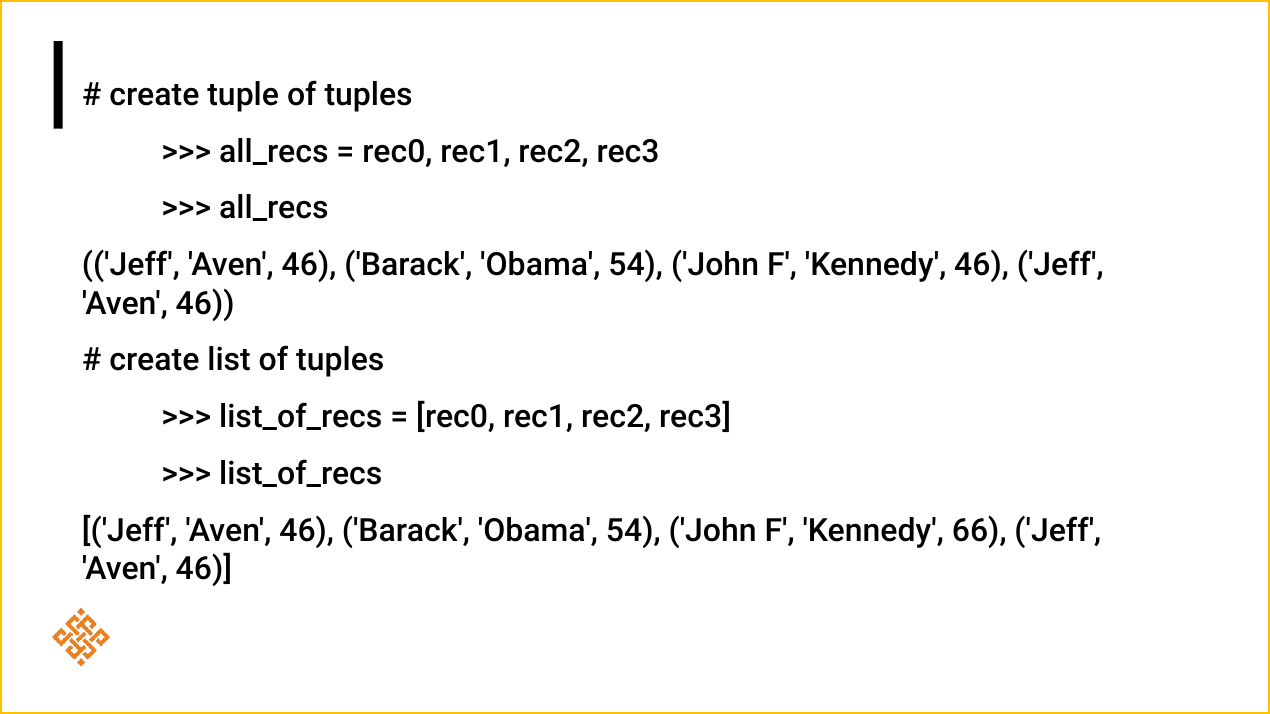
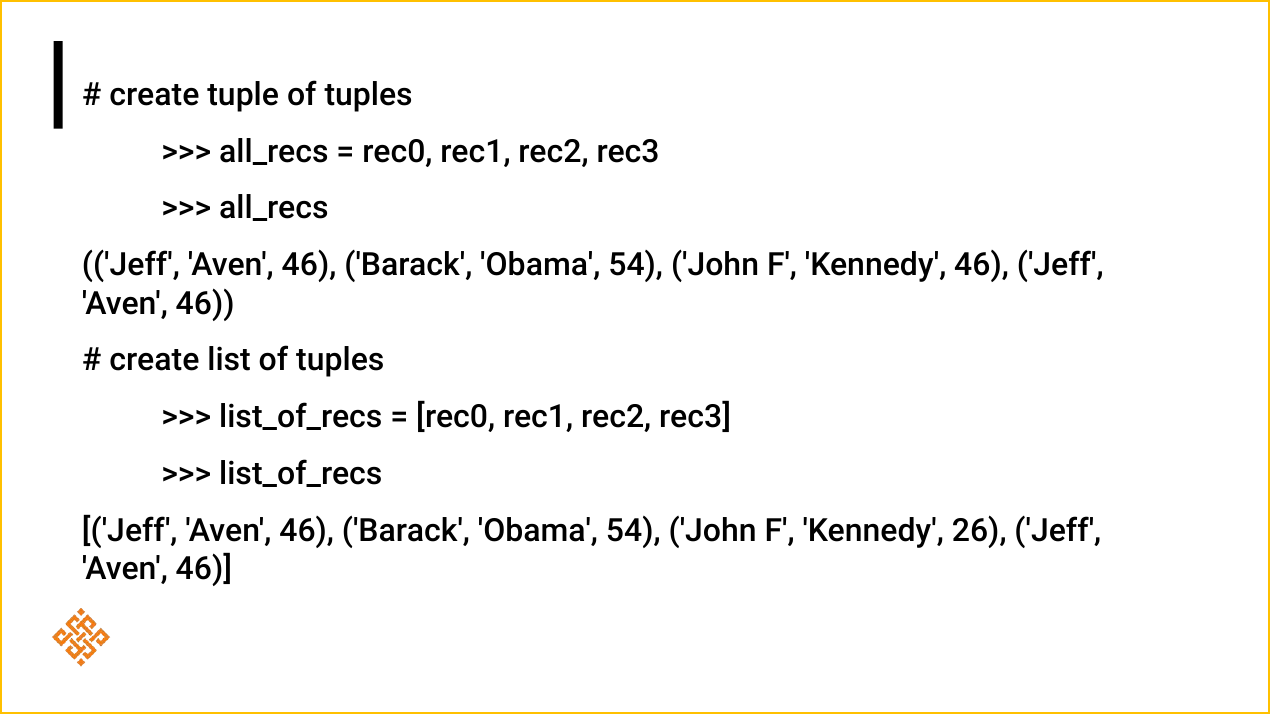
66: 66 -> 26 (979, 531)
